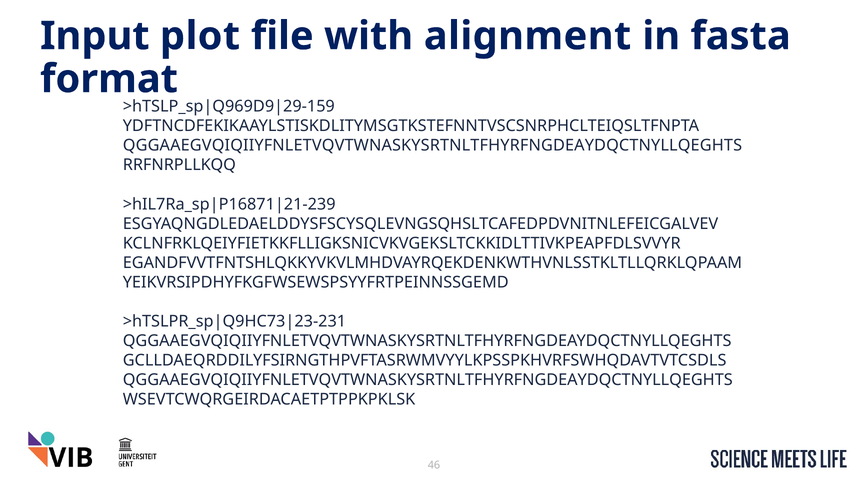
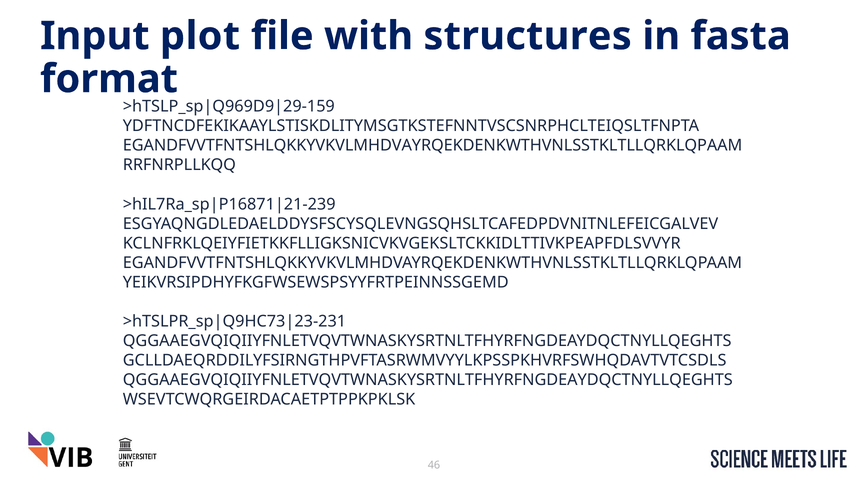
alignment: alignment -> structures (528, 36)
QGGAAEGVQIQIIYFNLETVQVTWNASKYSRTNLTFHYRFNGDEAYDQCTNYLLQEGHTS: QGGAAEGVQIQIIYFNLETVQVTWNASKYSRTNLTFHYRFNGDEAYDQCTNYLLQEGHTS -> EGANDFVVTFNTSHLQKKYVKVLMHDVAYRQEKDENKWTHVNLSSTKLTLLQRKLQPAAM (433, 146)
